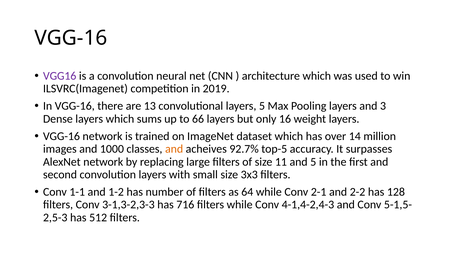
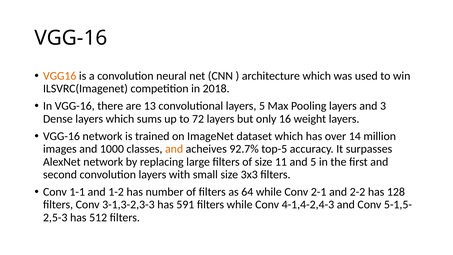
VGG16 colour: purple -> orange (60, 76)
2019: 2019 -> 2018 (216, 89)
66: 66 -> 72 (198, 119)
716: 716 -> 591 (185, 205)
